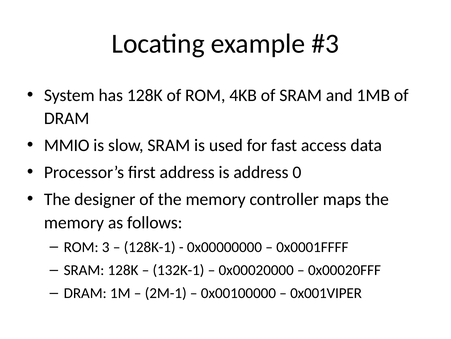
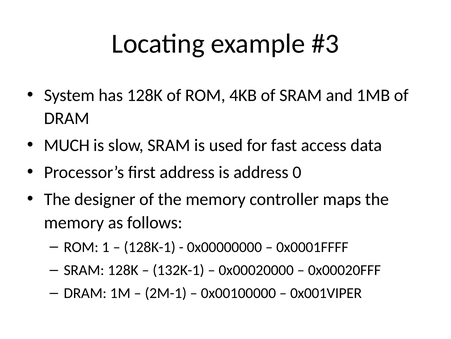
MMIO: MMIO -> MUCH (67, 145)
3: 3 -> 1 (106, 247)
